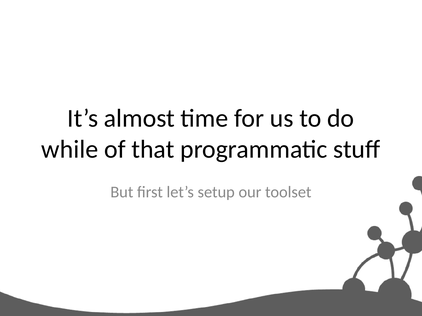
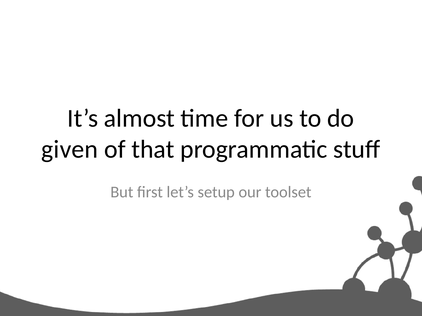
while: while -> given (70, 150)
